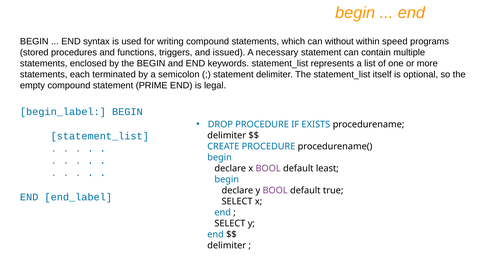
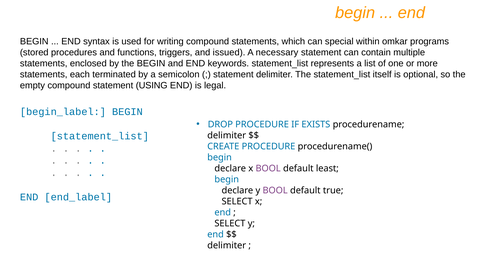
without: without -> special (339, 42)
speed: speed -> omkar (395, 42)
PRIME: PRIME -> USING (152, 86)
